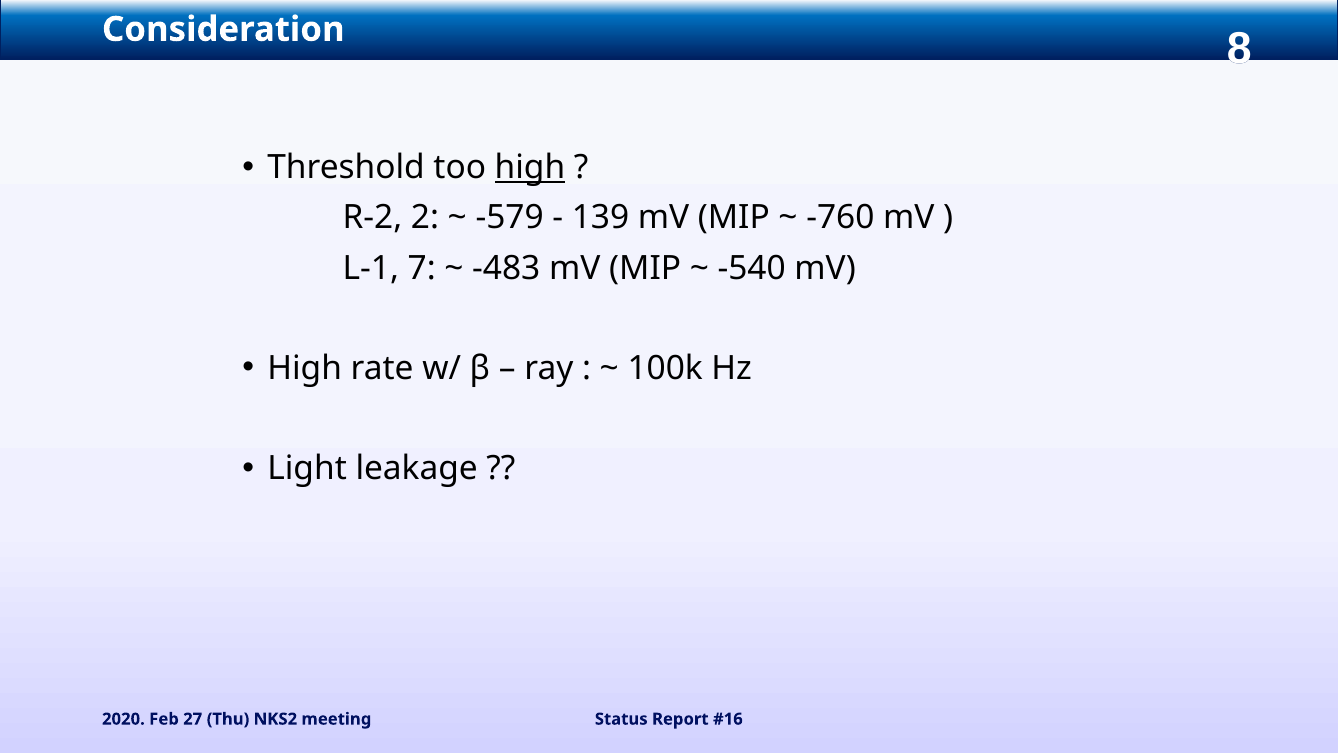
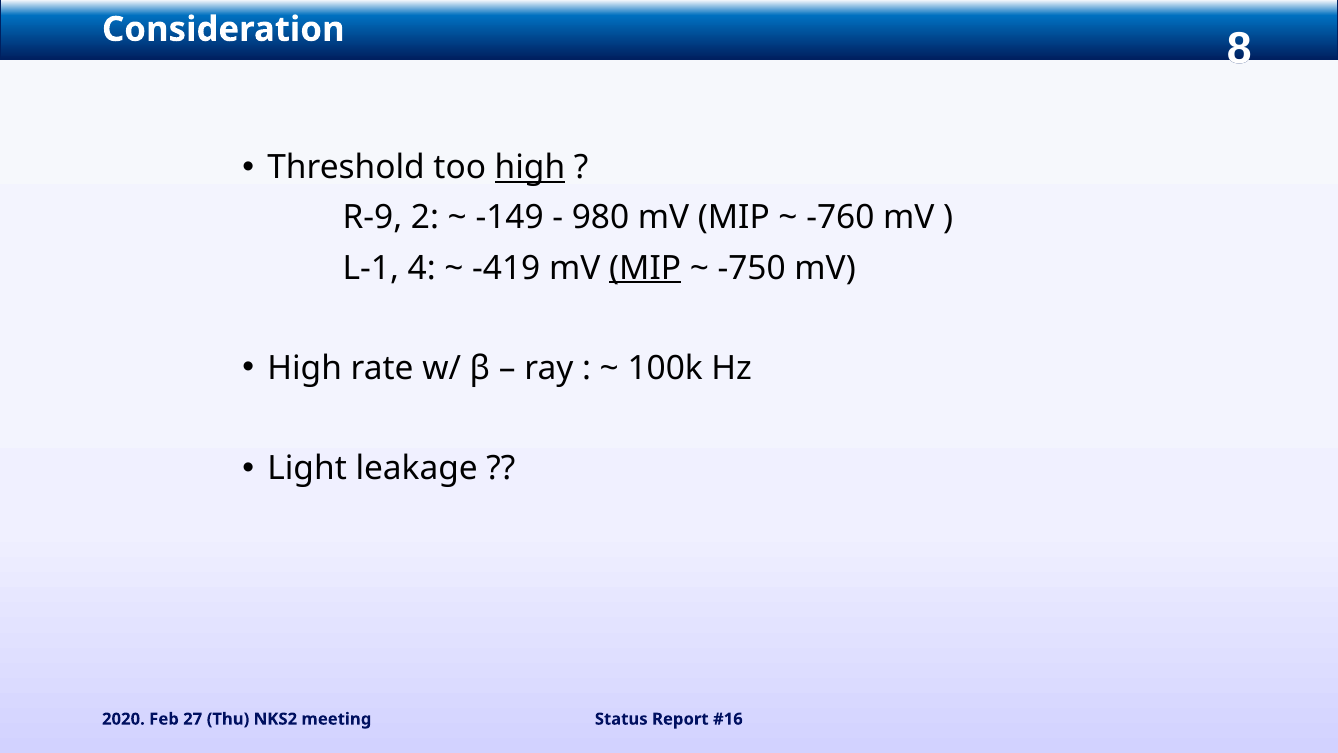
R-2: R-2 -> R-9 (373, 218)
-579: -579 -> -149 (510, 218)
139: 139 -> 980 (601, 218)
7: 7 -> 4 (422, 268)
-483: -483 -> -419 (506, 268)
MIP underline: none -> present (645, 268)
-540: -540 -> -750 (752, 268)
